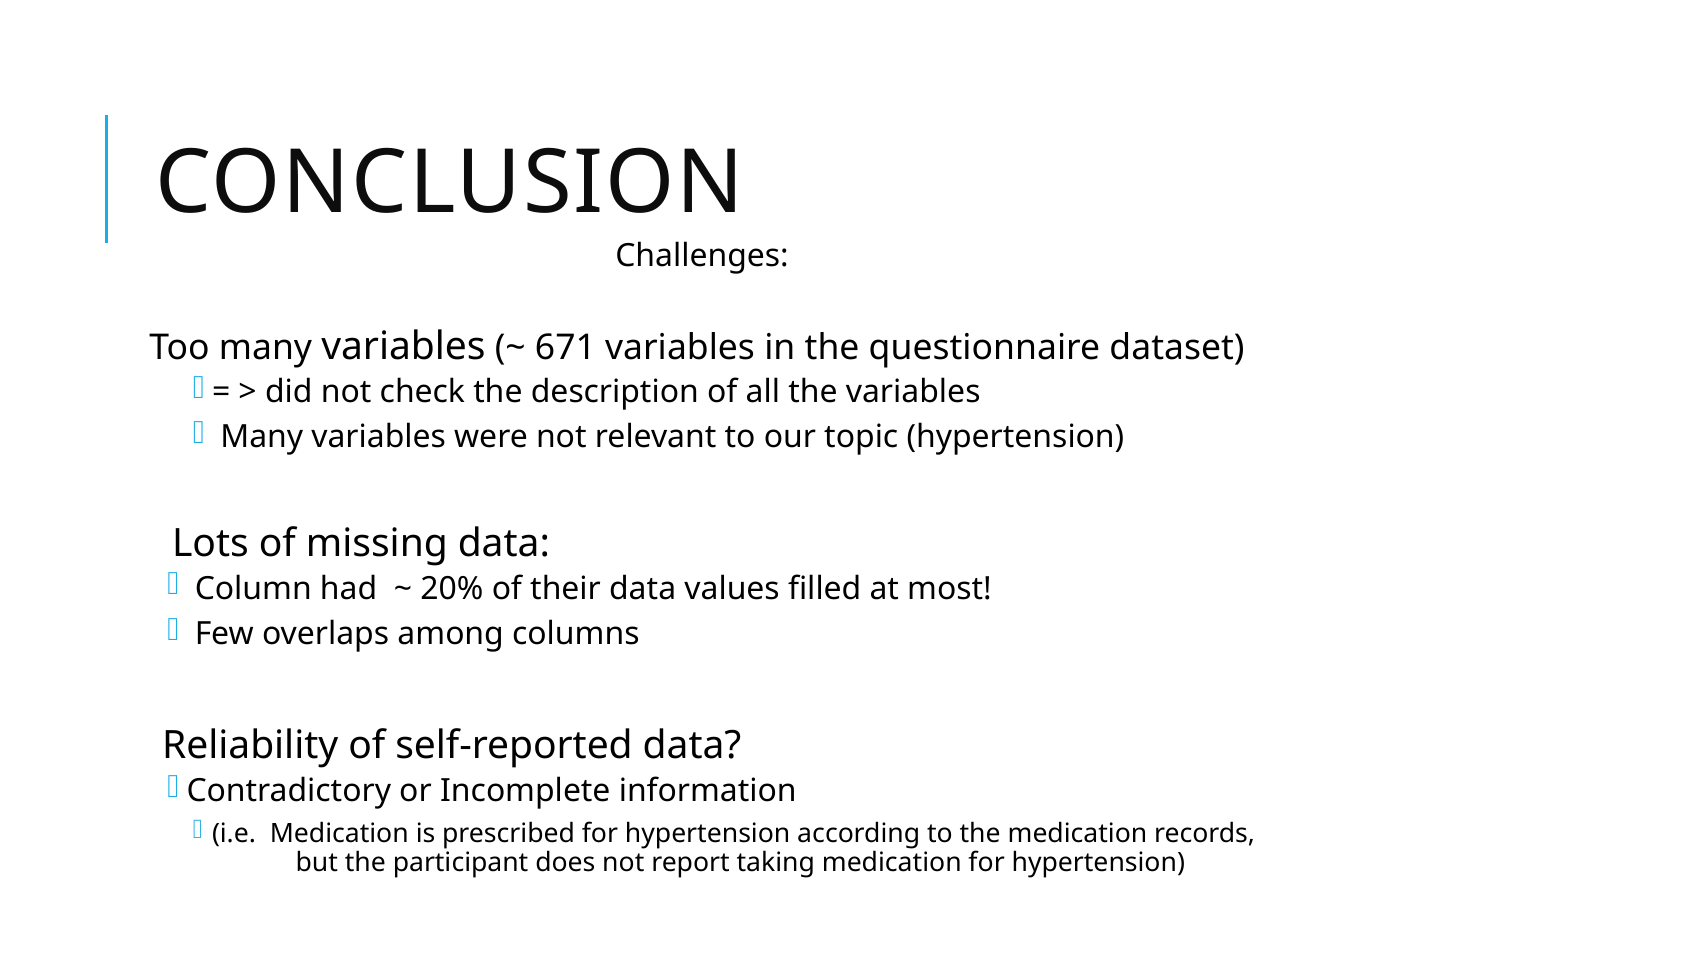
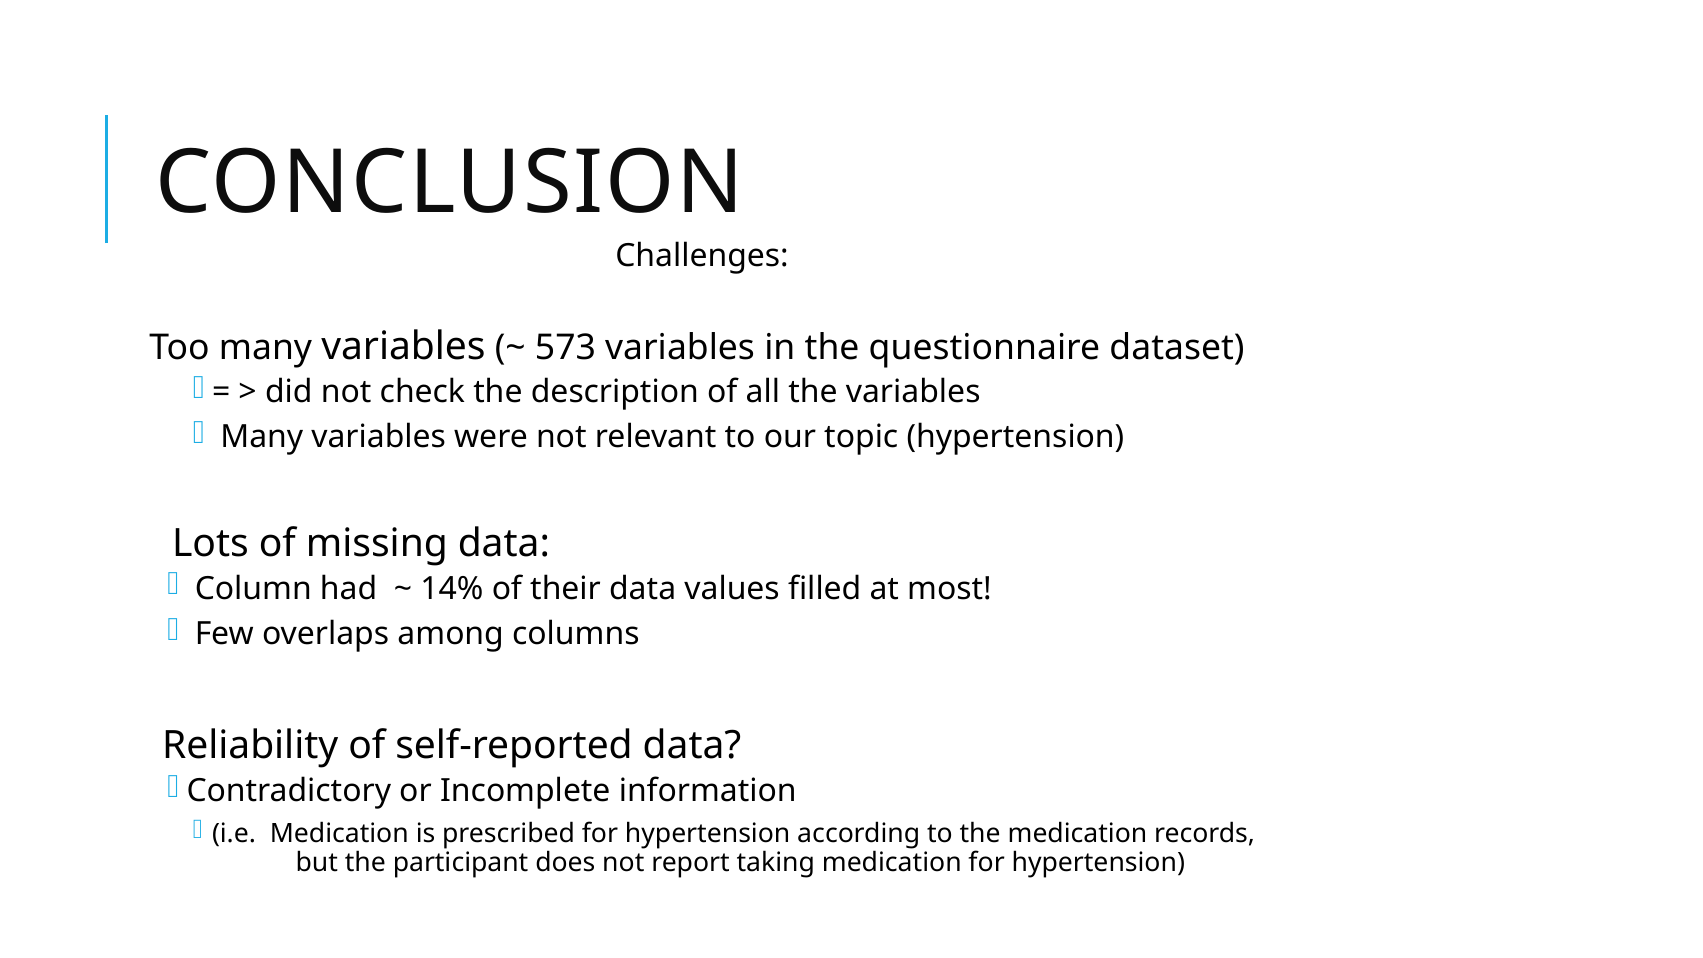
671: 671 -> 573 (565, 348)
20%: 20% -> 14% (452, 589)
